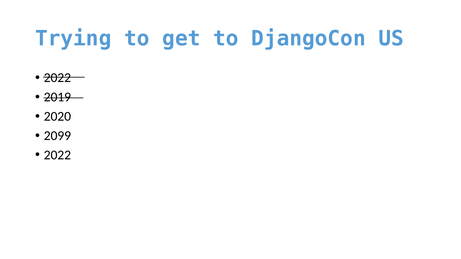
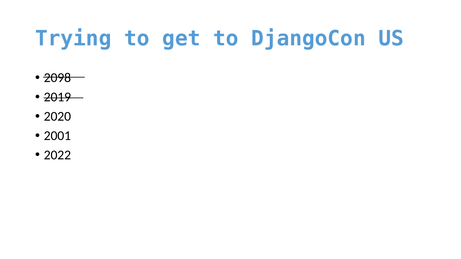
2022: 2022 -> 2098 (57, 78)
2099: 2099 -> 2001 (57, 136)
